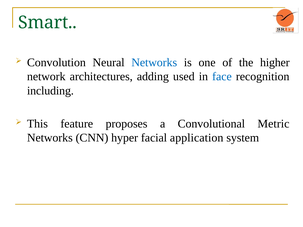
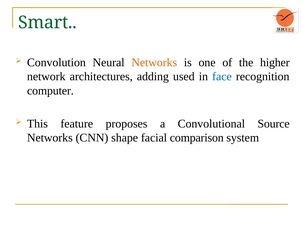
Networks colour: blue -> orange (154, 62)
including: including -> computer (50, 91)
Metric: Metric -> Source (274, 124)
hyper: hyper -> shape (125, 138)
application: application -> comparison (197, 138)
